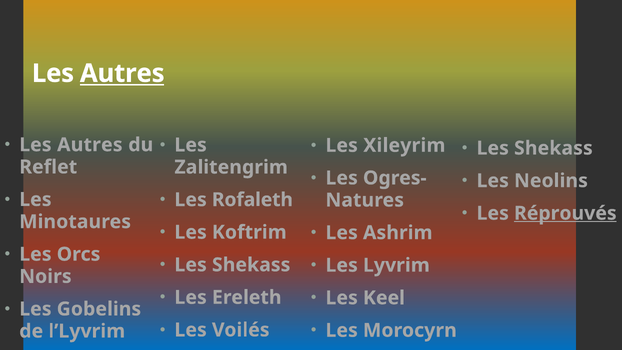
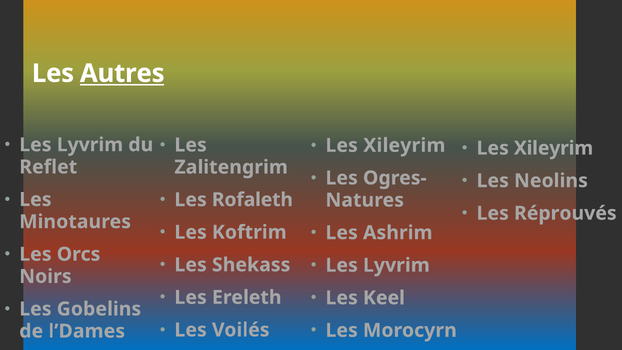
Autres: Autres -> Lyvrim (90, 145)
Shekass: Shekass -> Xileyrim (554, 148)
Réprouvés underline: present -> none (565, 213)
l’Lyvrim: l’Lyvrim -> l’Dames (87, 331)
